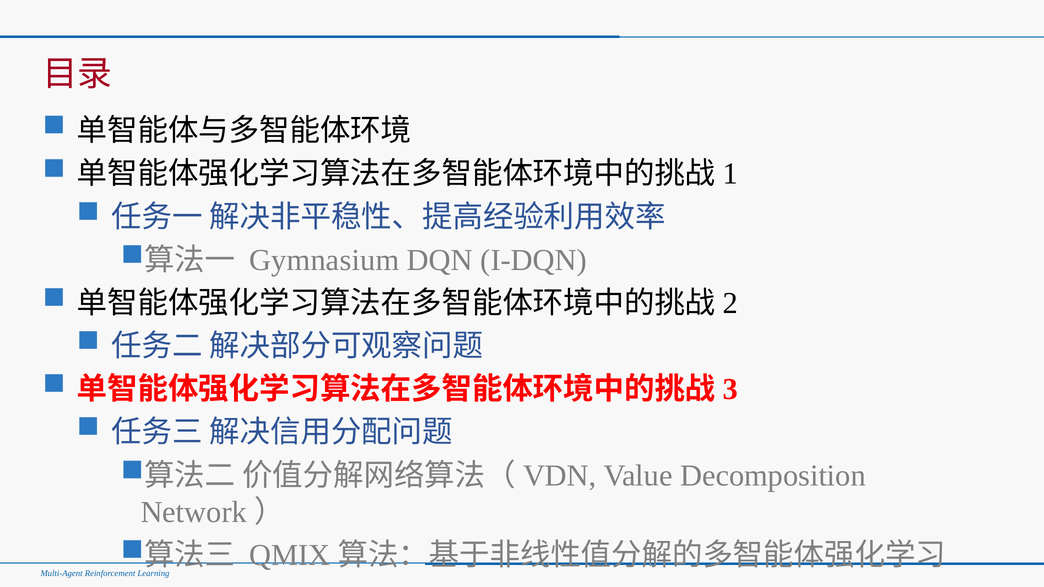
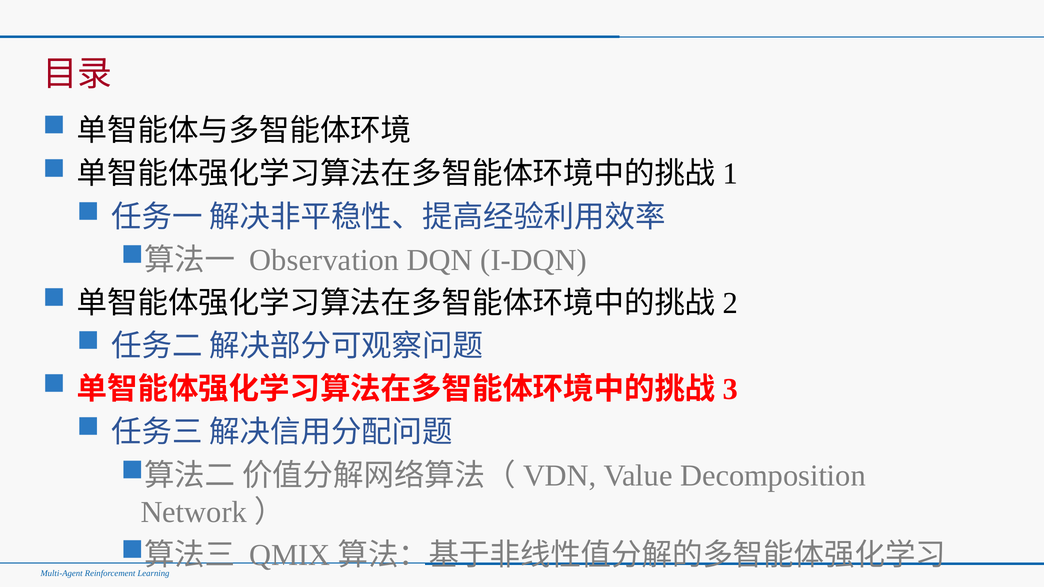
Gymnasium: Gymnasium -> Observation (324, 260)
